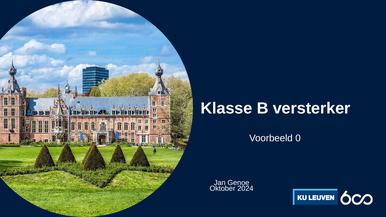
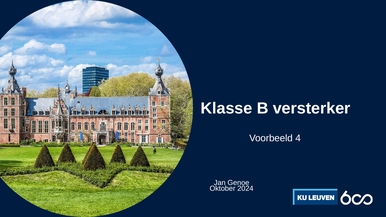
0: 0 -> 4 (298, 138)
